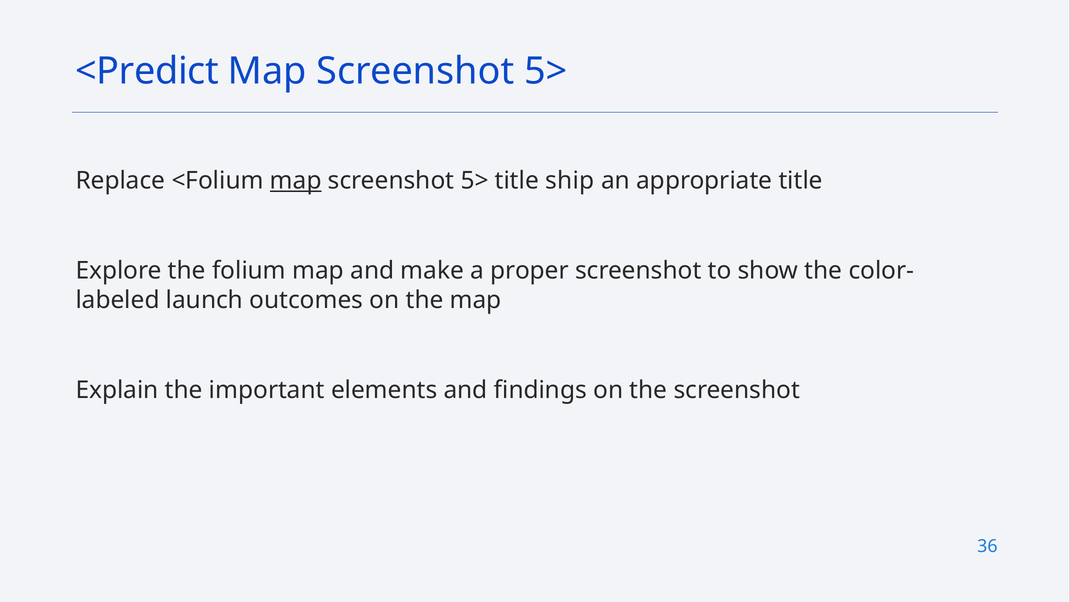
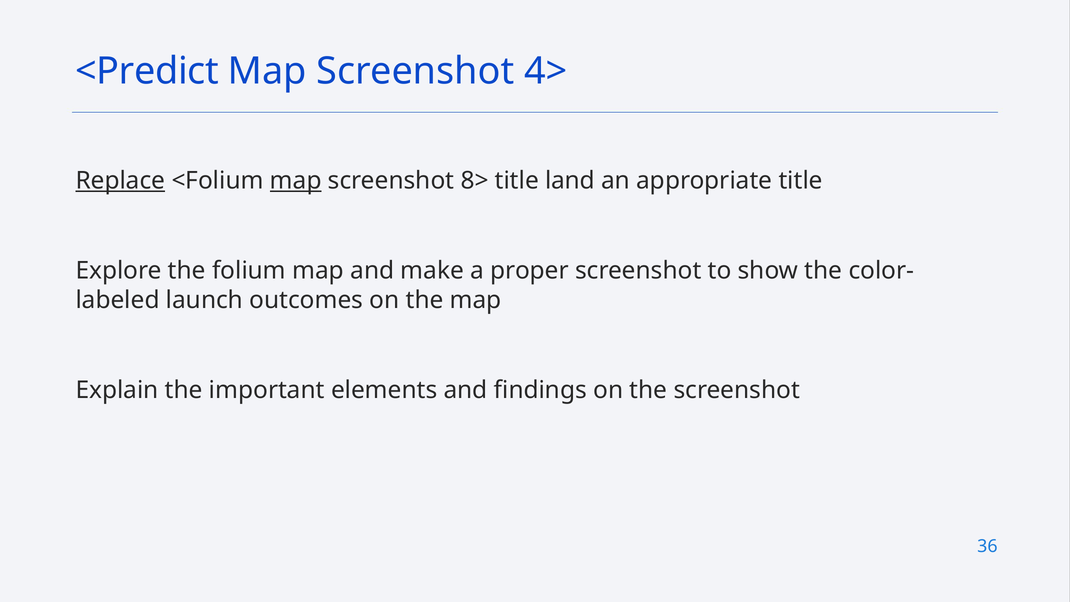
5>: 5> -> 4> (546, 71)
Replace underline: none -> present (120, 181)
5>: 5> -> 8> (475, 181)
ship: ship -> land (570, 181)
